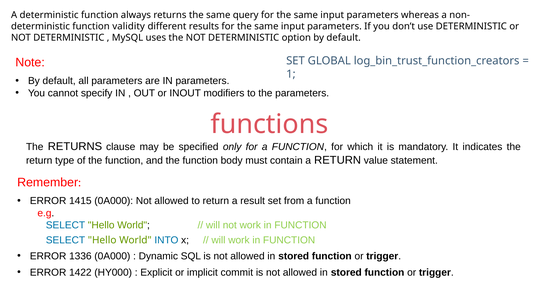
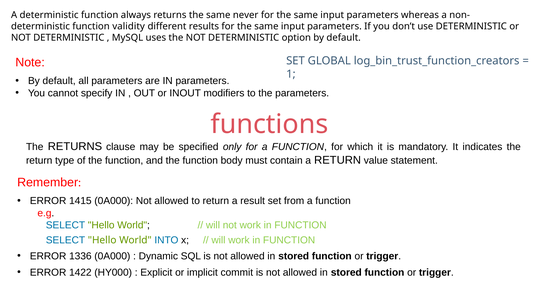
query: query -> never (246, 15)
